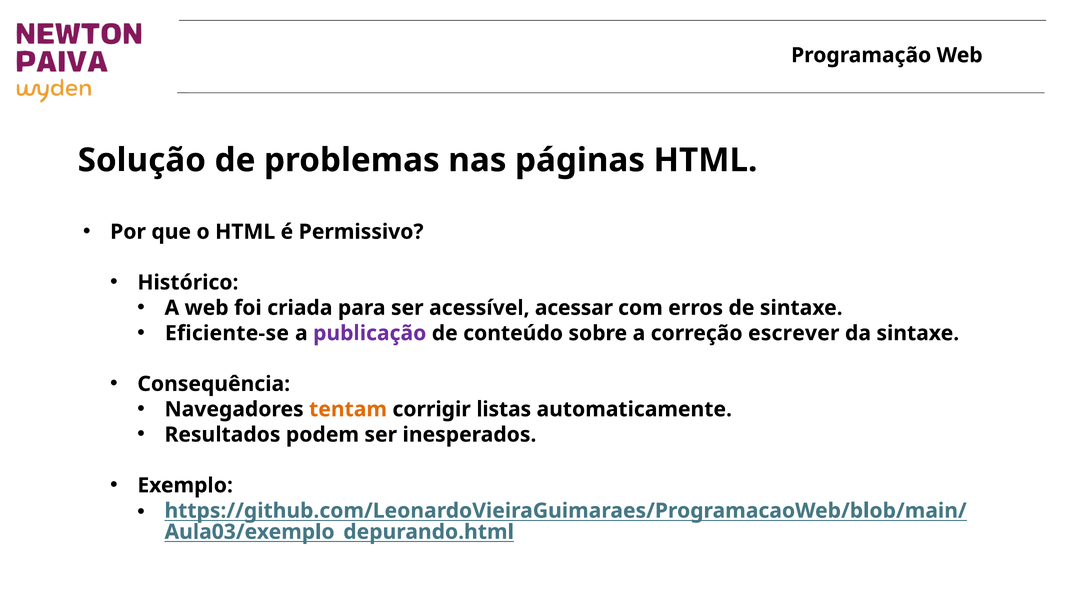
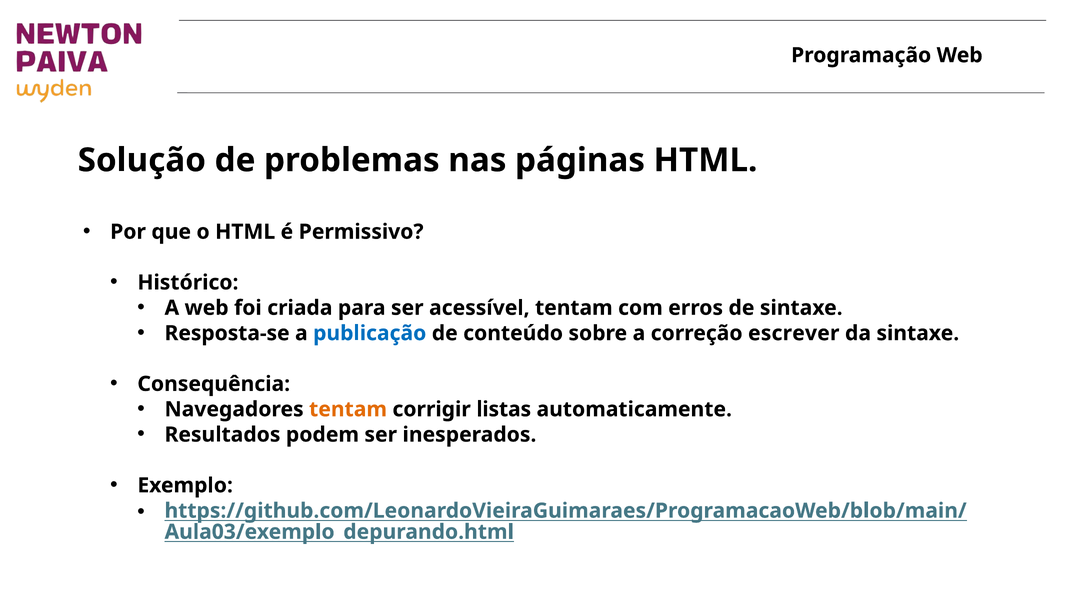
acessível acessar: acessar -> tentam (574, 308)
Eficiente-se: Eficiente-se -> Resposta-se (227, 333)
publicação colour: purple -> blue (370, 333)
